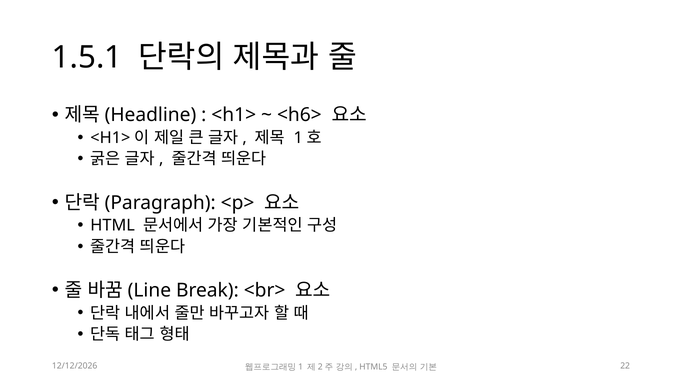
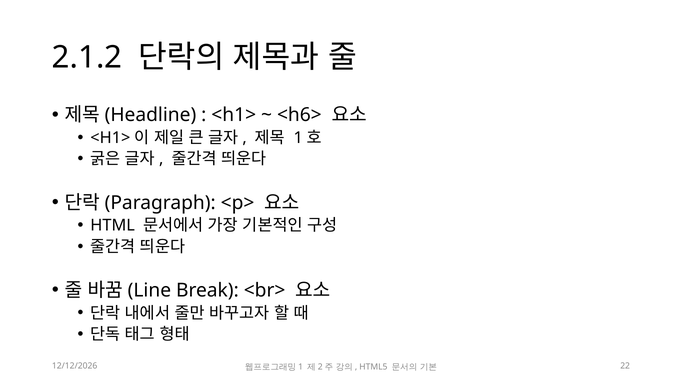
1.5.1: 1.5.1 -> 2.1.2 (87, 57)
